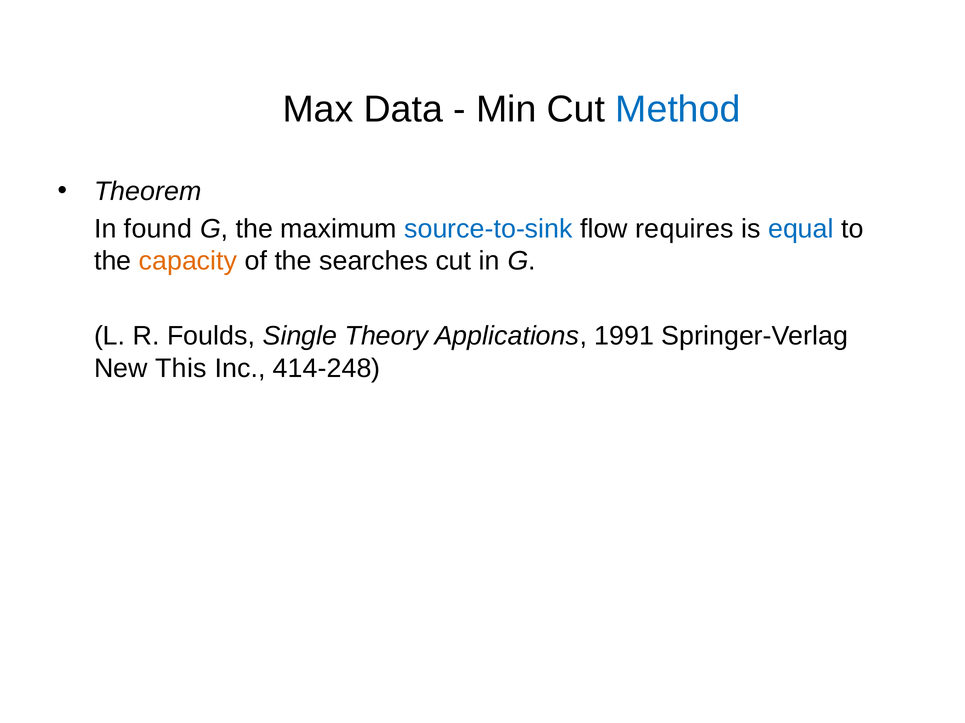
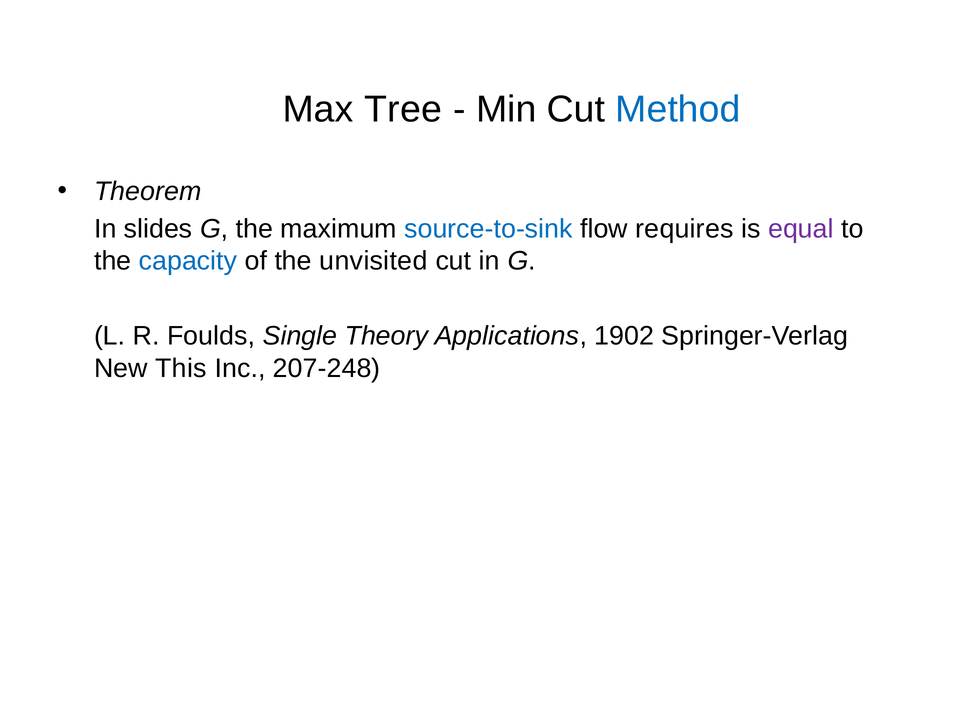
Data: Data -> Tree (403, 110)
found: found -> slides (158, 229)
equal colour: blue -> purple (801, 229)
capacity colour: orange -> blue (188, 261)
searches: searches -> unvisited (373, 261)
1991: 1991 -> 1902 (624, 336)
414-248: 414-248 -> 207-248 (327, 369)
